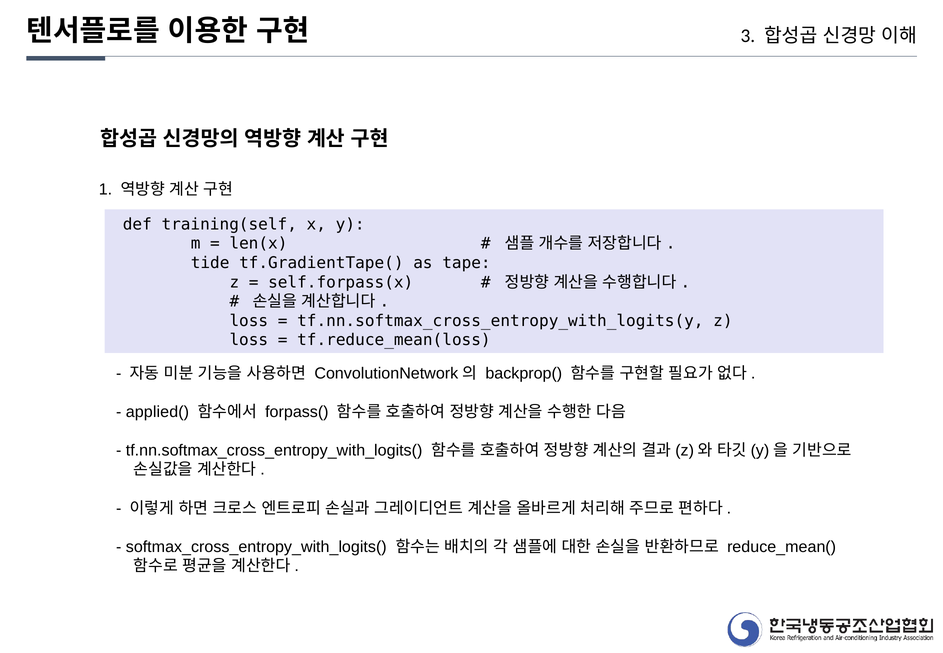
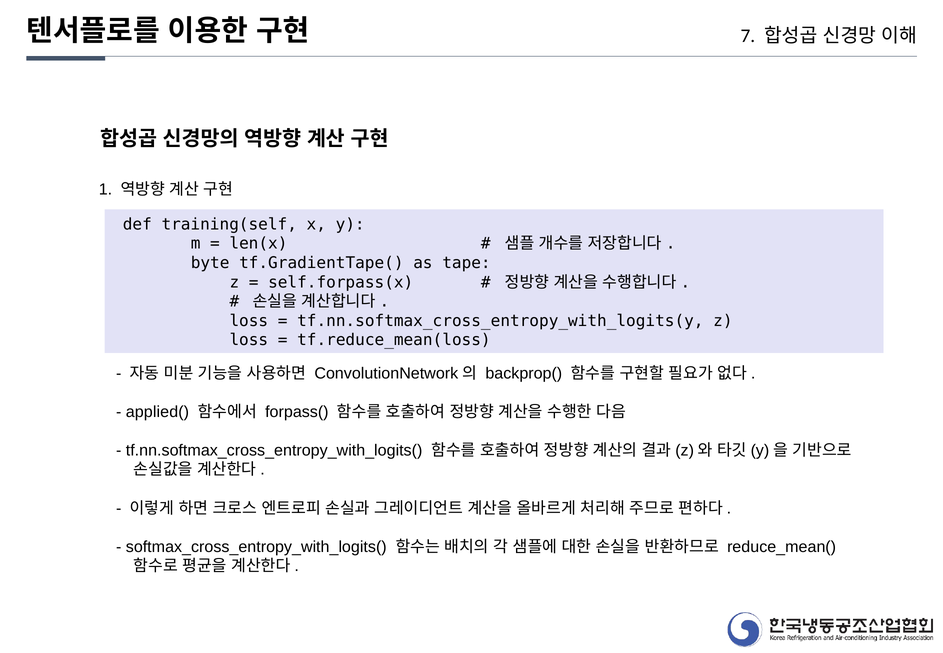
3: 3 -> 7 (748, 36)
tide: tide -> byte (210, 263)
